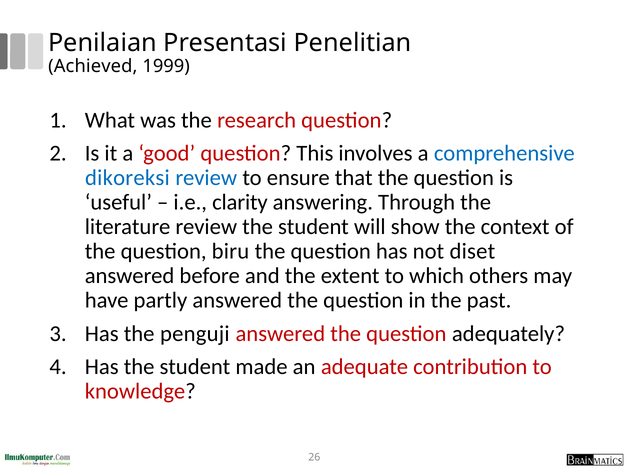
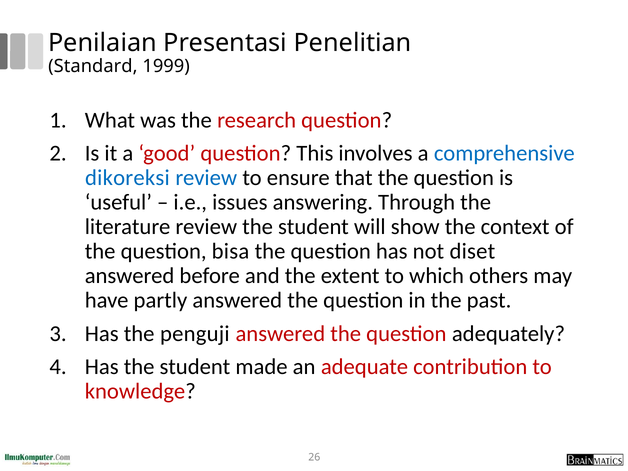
Achieved: Achieved -> Standard (93, 66)
clarity: clarity -> issues (240, 202)
biru: biru -> bisa (230, 251)
